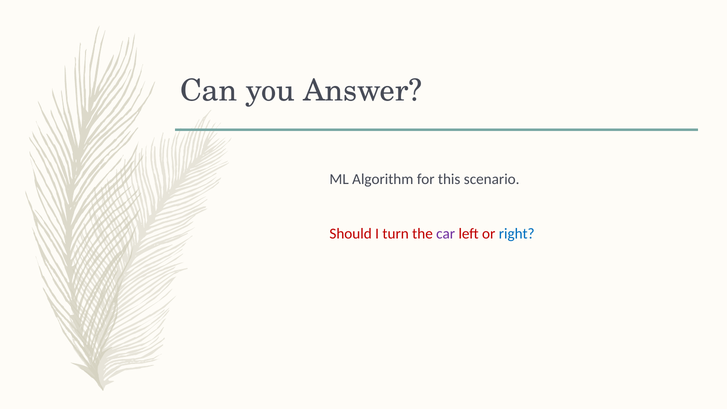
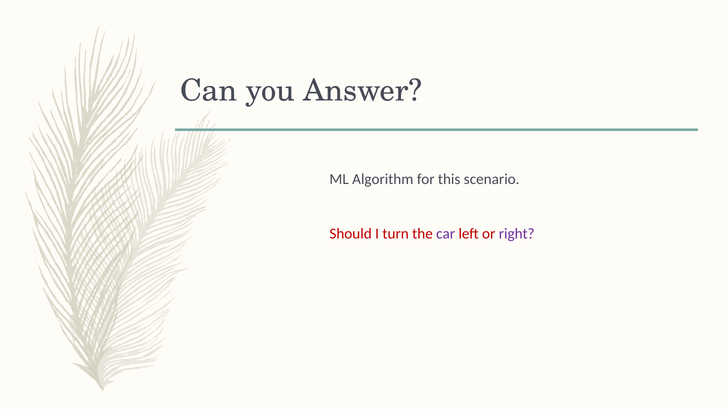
right colour: blue -> purple (517, 234)
